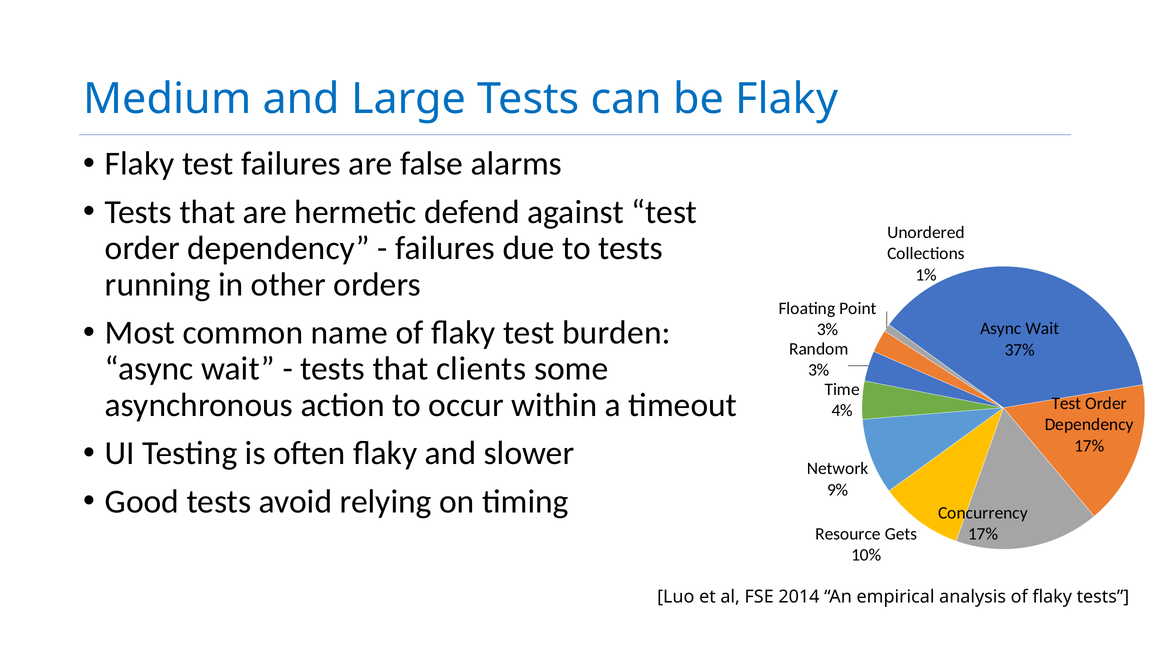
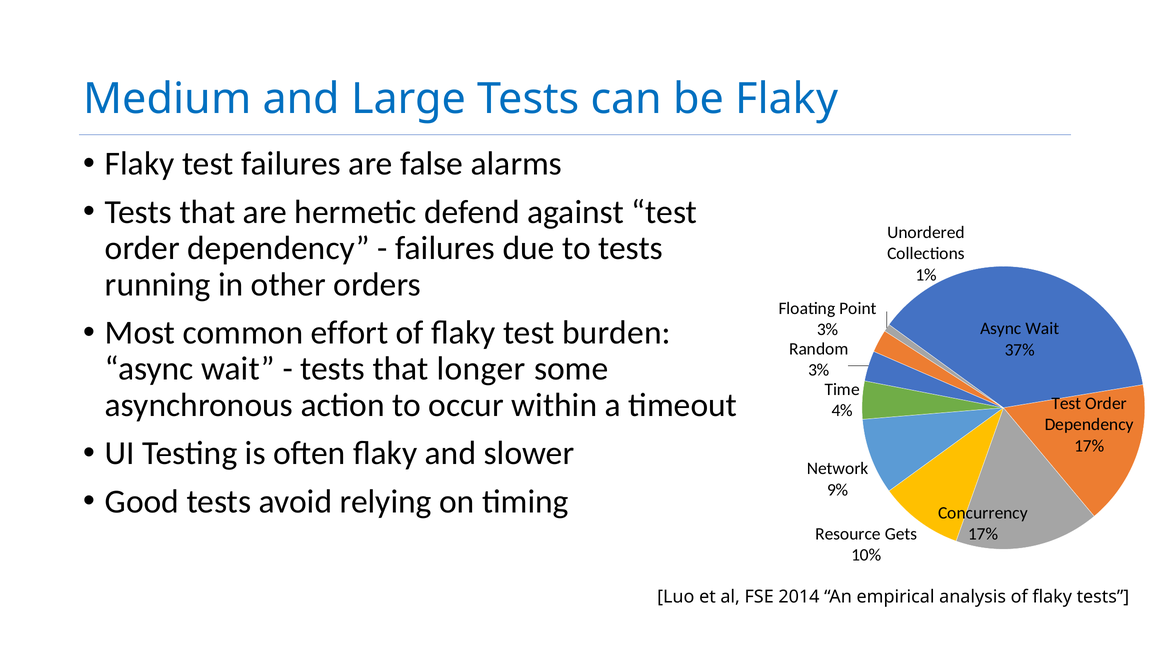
name: name -> effort (350, 333)
clients: clients -> longer (481, 369)
